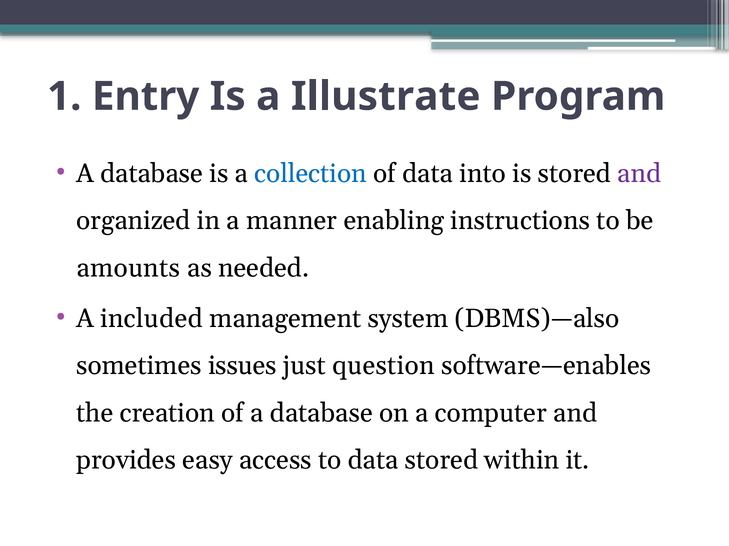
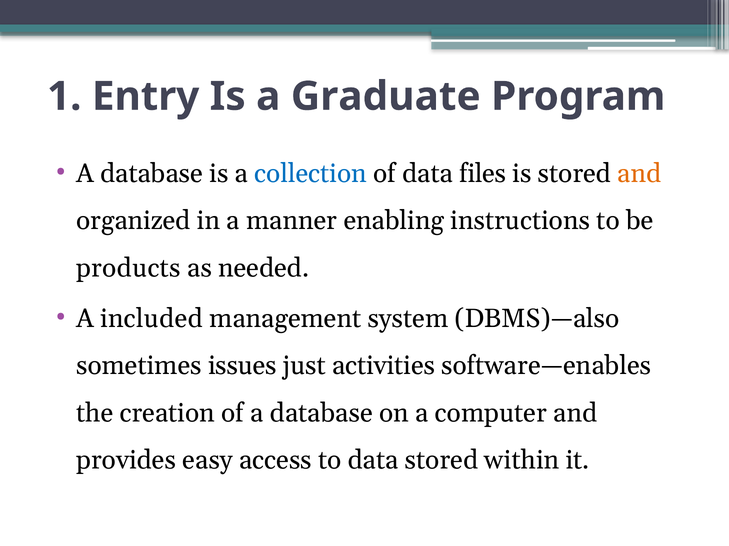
Illustrate: Illustrate -> Graduate (386, 97)
into: into -> files (483, 174)
and colour: purple -> orange (639, 174)
amounts: amounts -> products (128, 268)
question: question -> activities (384, 366)
